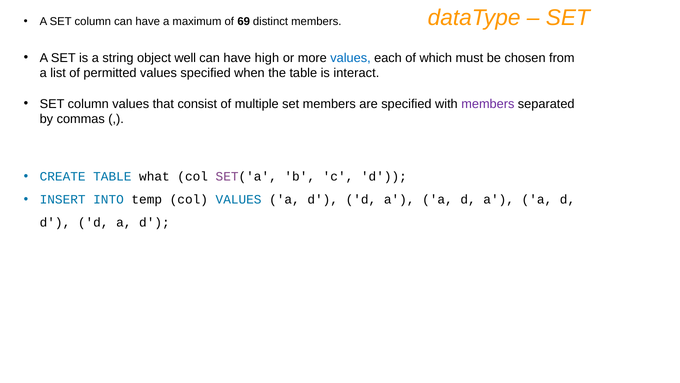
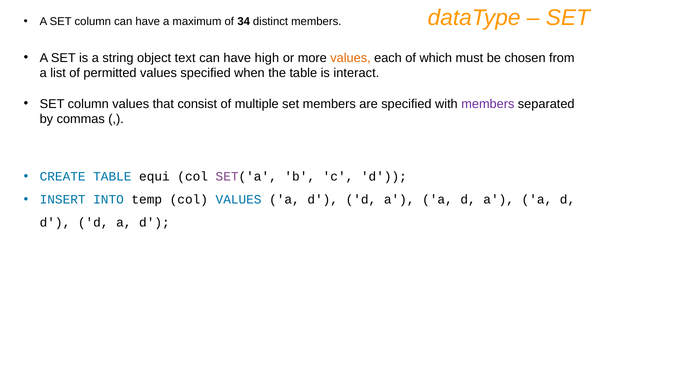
69: 69 -> 34 (244, 21)
well: well -> text (185, 58)
values colour: blue -> orange (350, 58)
what: what -> equi (154, 176)
